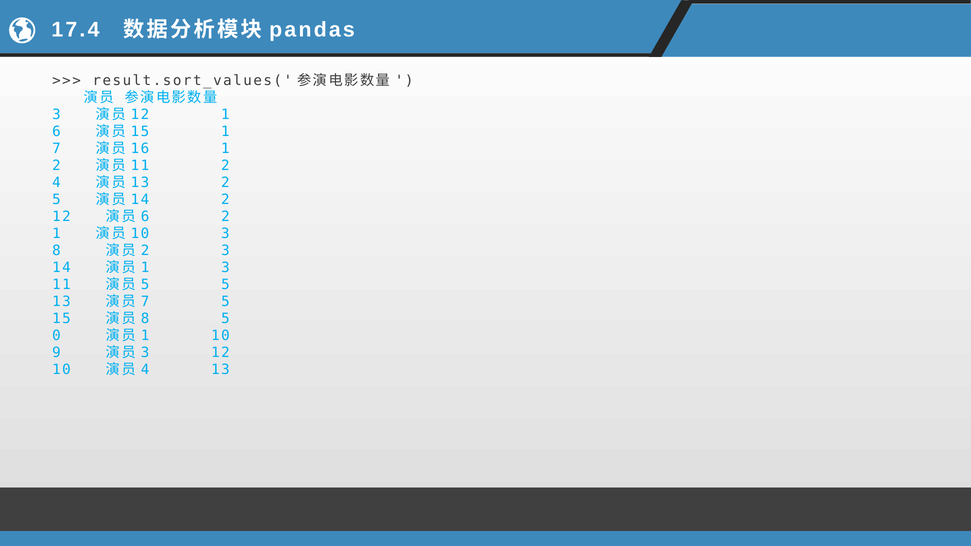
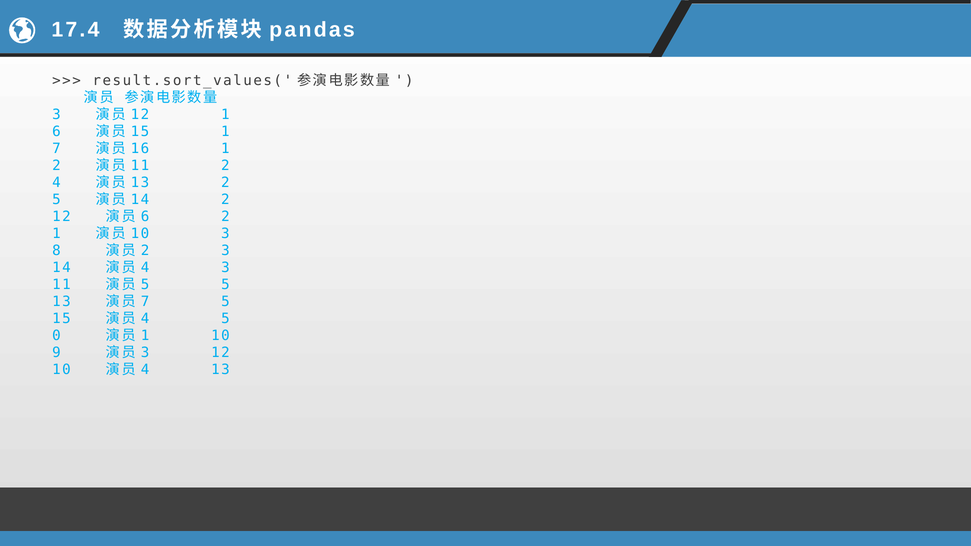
1: 1 -> 4 (145, 268)
8: 8 -> 4 (145, 319)
